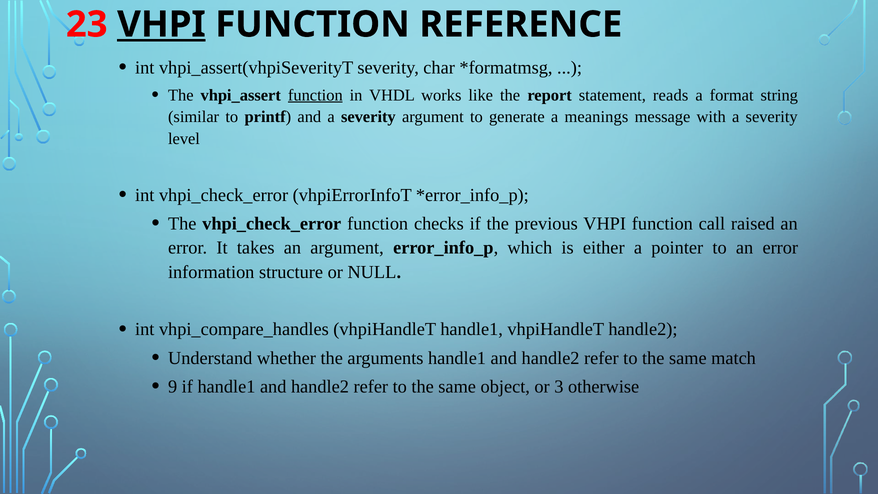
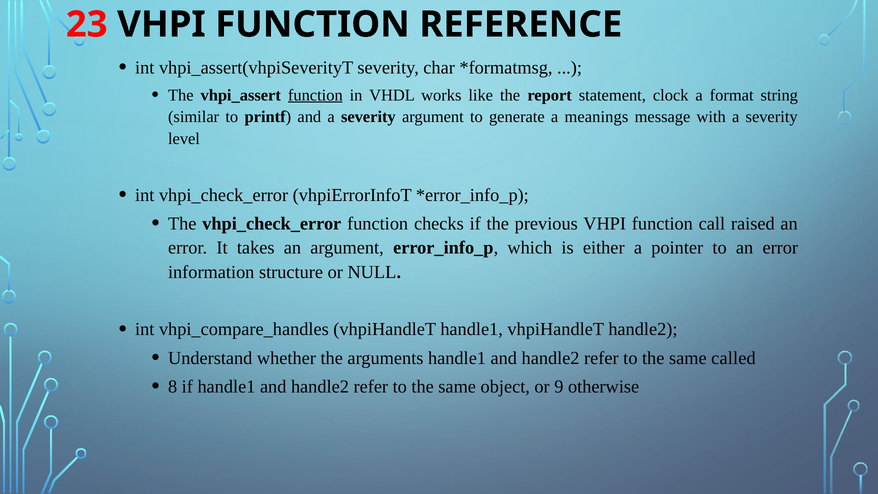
VHPI underline: present -> none (161, 25)
reads: reads -> clock (671, 95)
match: match -> called (733, 358)
9: 9 -> 8 (173, 387)
3: 3 -> 9 (559, 387)
